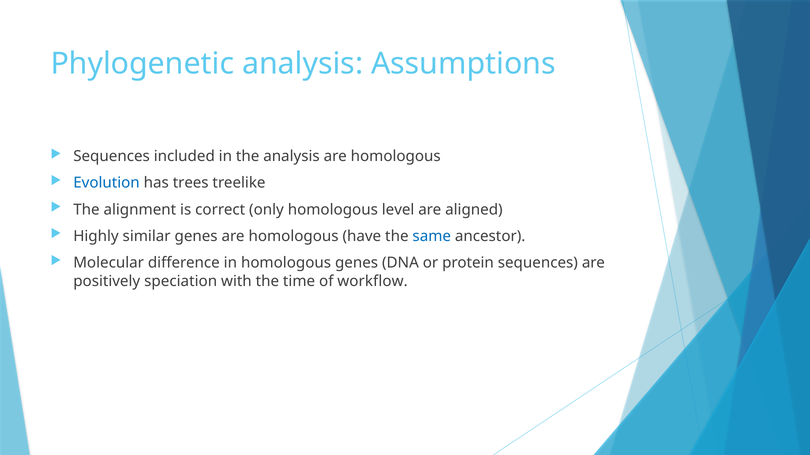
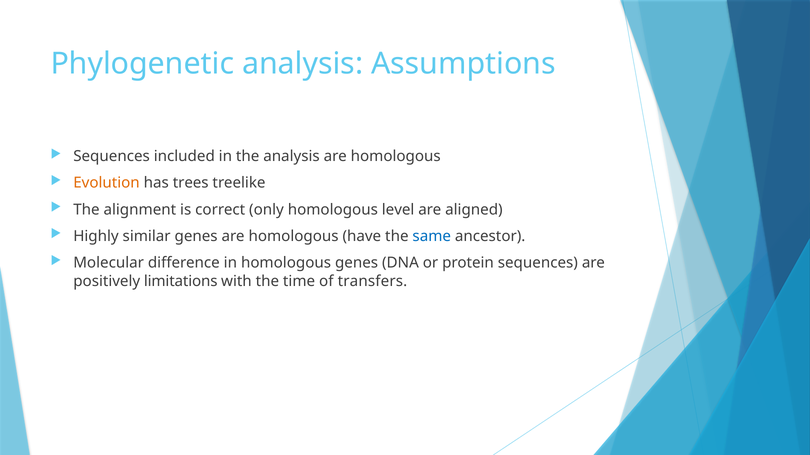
Evolution colour: blue -> orange (107, 183)
speciation: speciation -> limitations (181, 281)
workflow: workflow -> transfers (372, 281)
